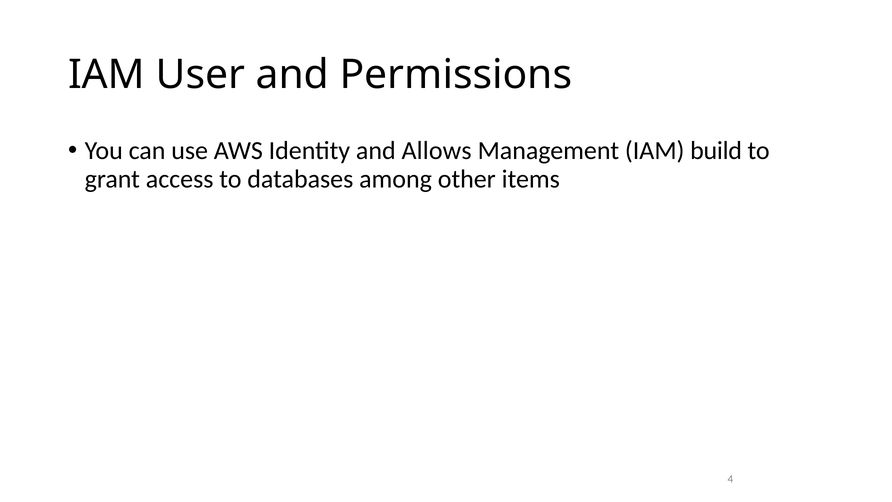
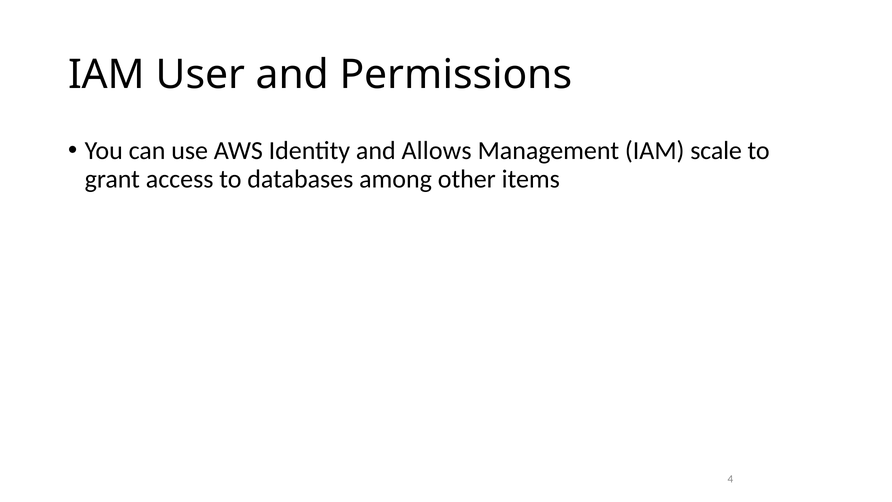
build: build -> scale (716, 151)
